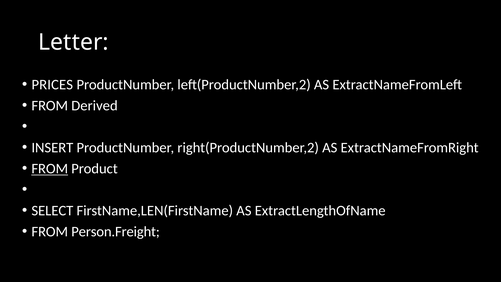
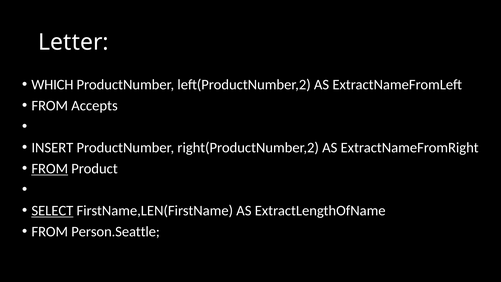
PRICES: PRICES -> WHICH (52, 85)
Derived: Derived -> Accepts (95, 106)
SELECT underline: none -> present (52, 211)
Person.Freight: Person.Freight -> Person.Seattle (116, 232)
